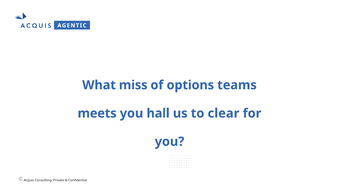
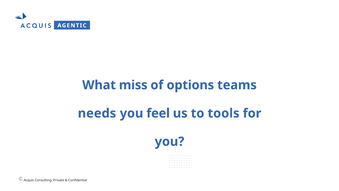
meets: meets -> needs (97, 113)
hall: hall -> feel (158, 113)
clear: clear -> tools (224, 113)
